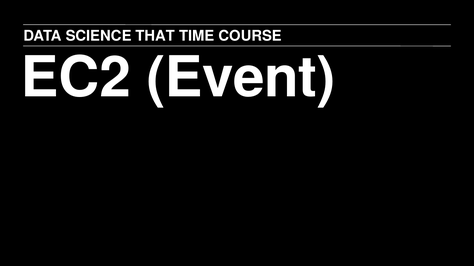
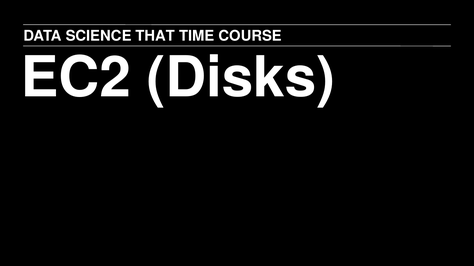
Event: Event -> Disks (241, 78)
